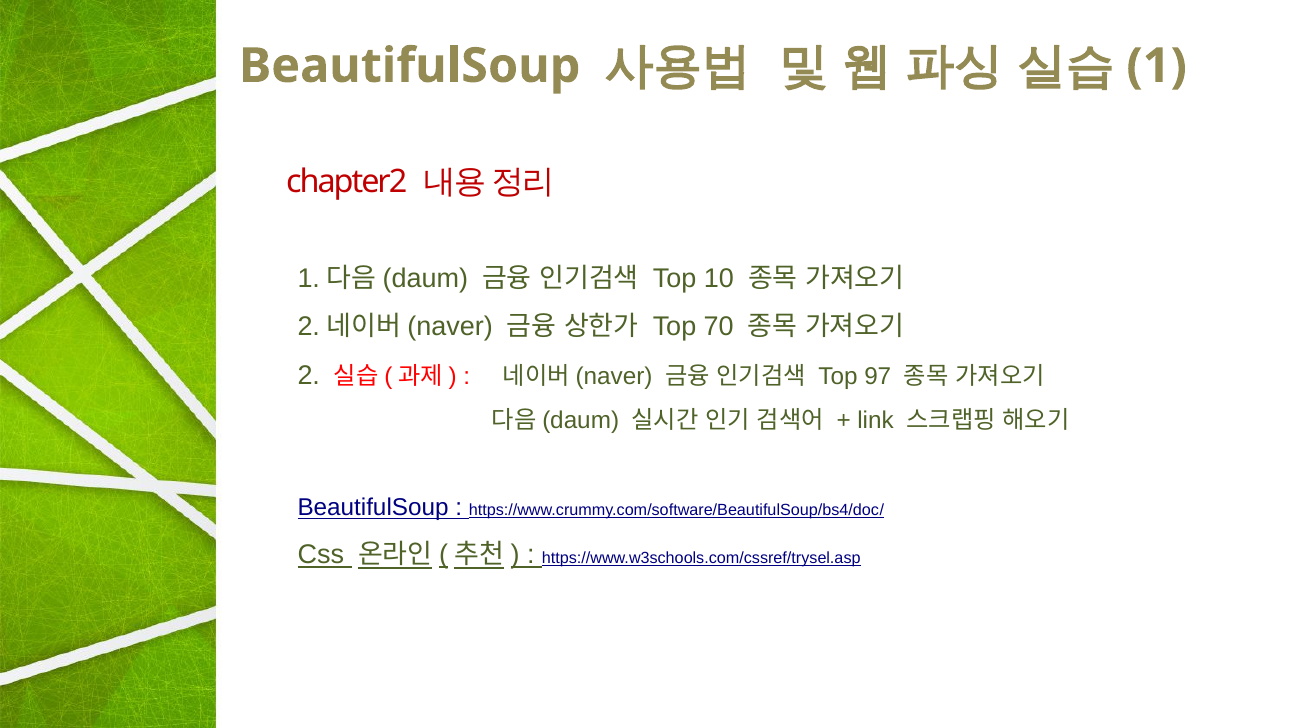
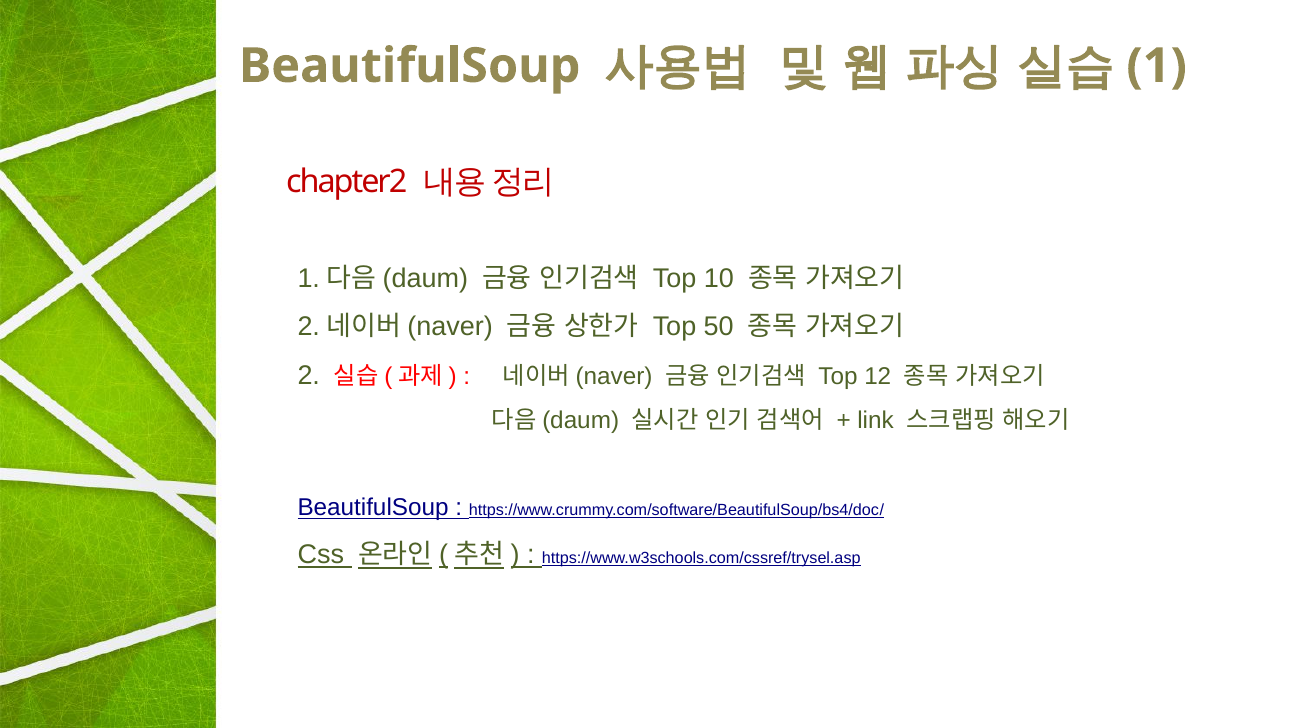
70: 70 -> 50 (719, 327)
97: 97 -> 12 (878, 376)
